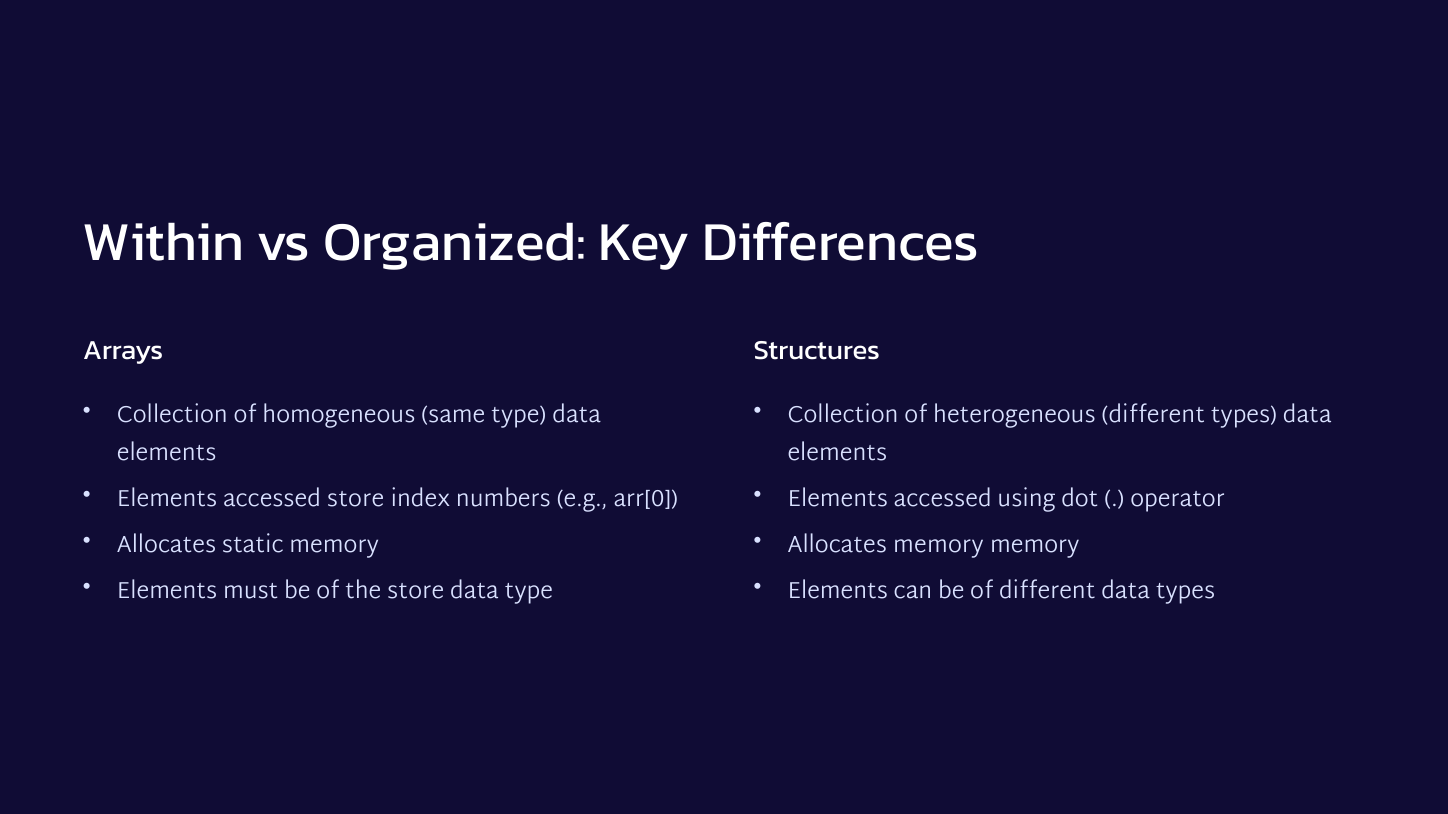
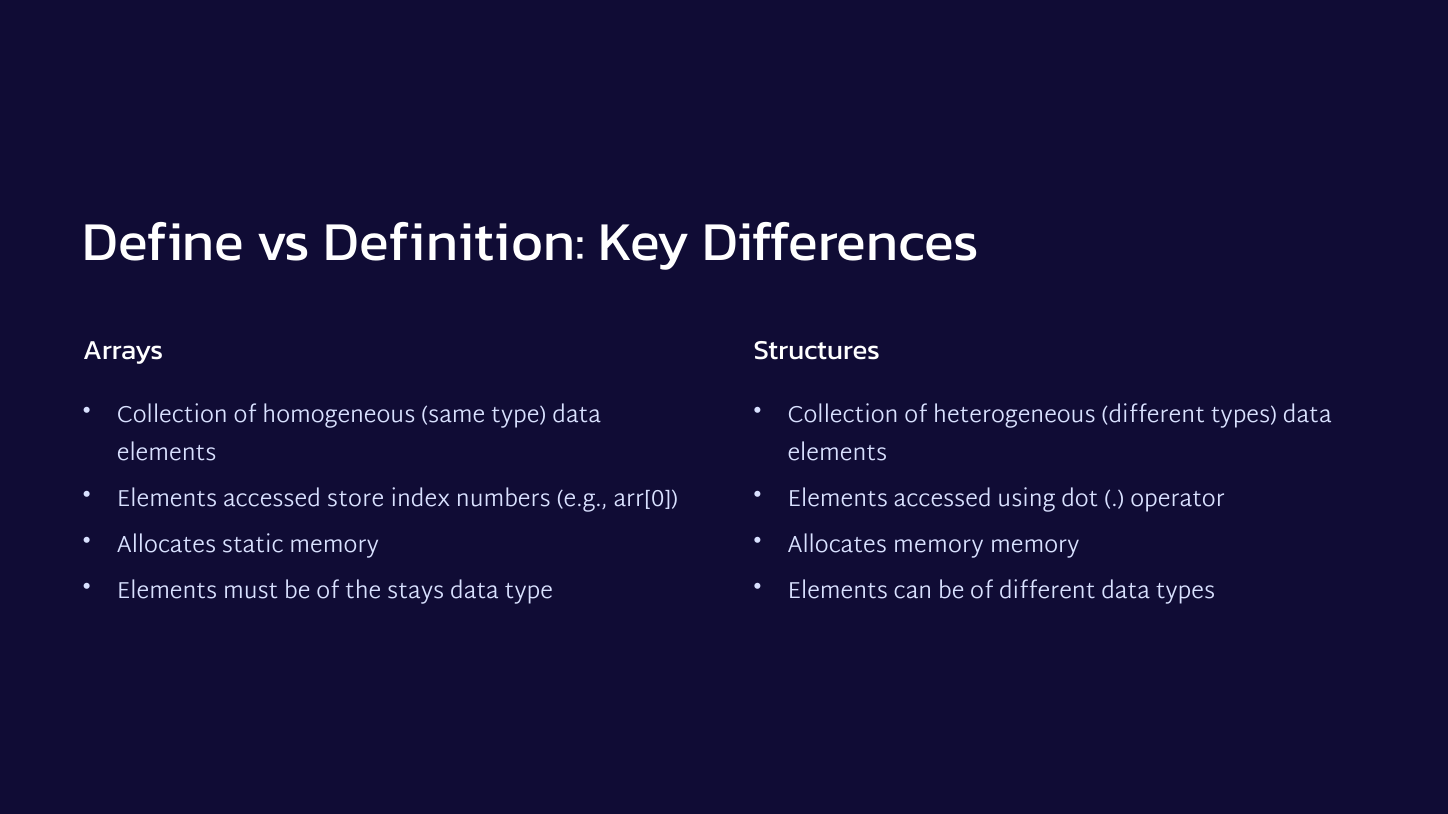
Within: Within -> Define (163, 242)
Organized: Organized -> Definition (454, 242)
the store: store -> stays (416, 591)
